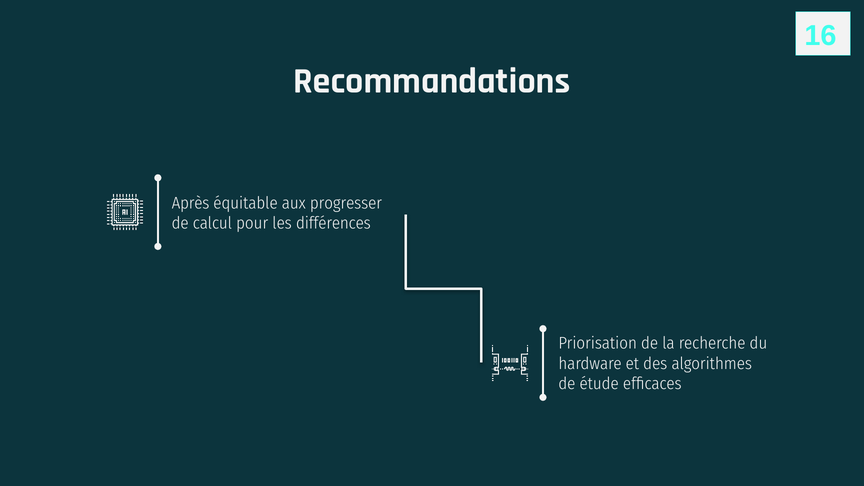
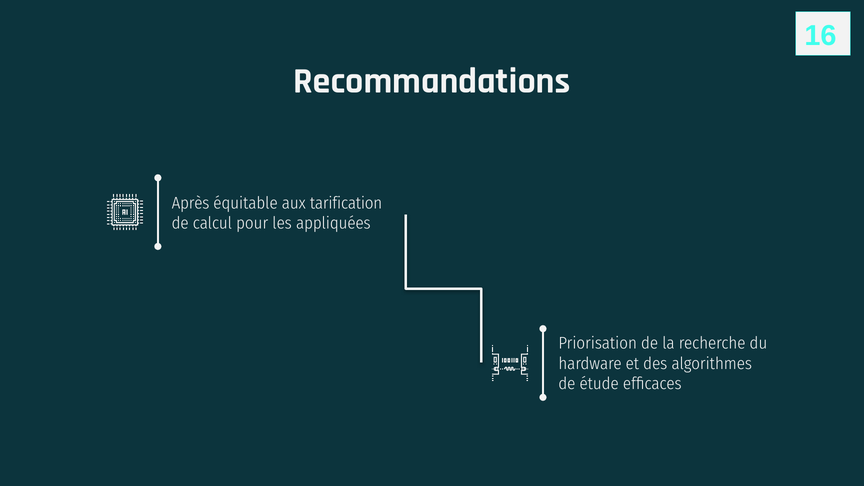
progresser: progresser -> tarification (346, 203)
différences: différences -> appliquées (333, 223)
